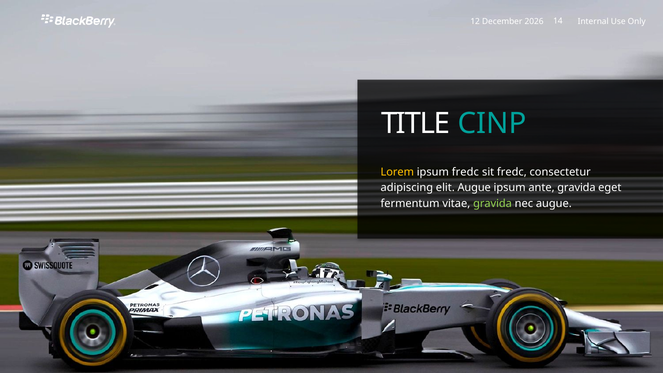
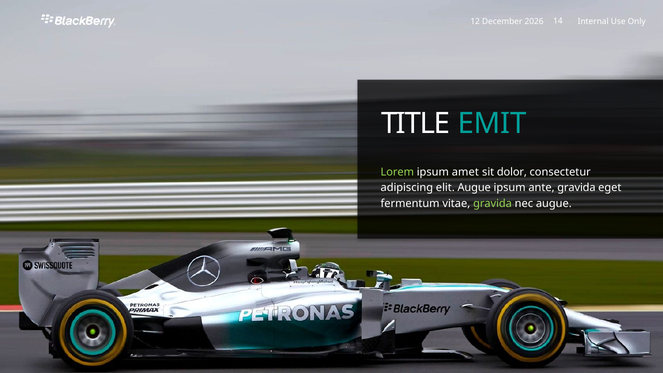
CINP: CINP -> EMIT (492, 123)
Lorem colour: yellow -> light green (397, 172)
ipsum fredc: fredc -> amet (465, 172)
sit fredc: fredc -> dolor (512, 172)
